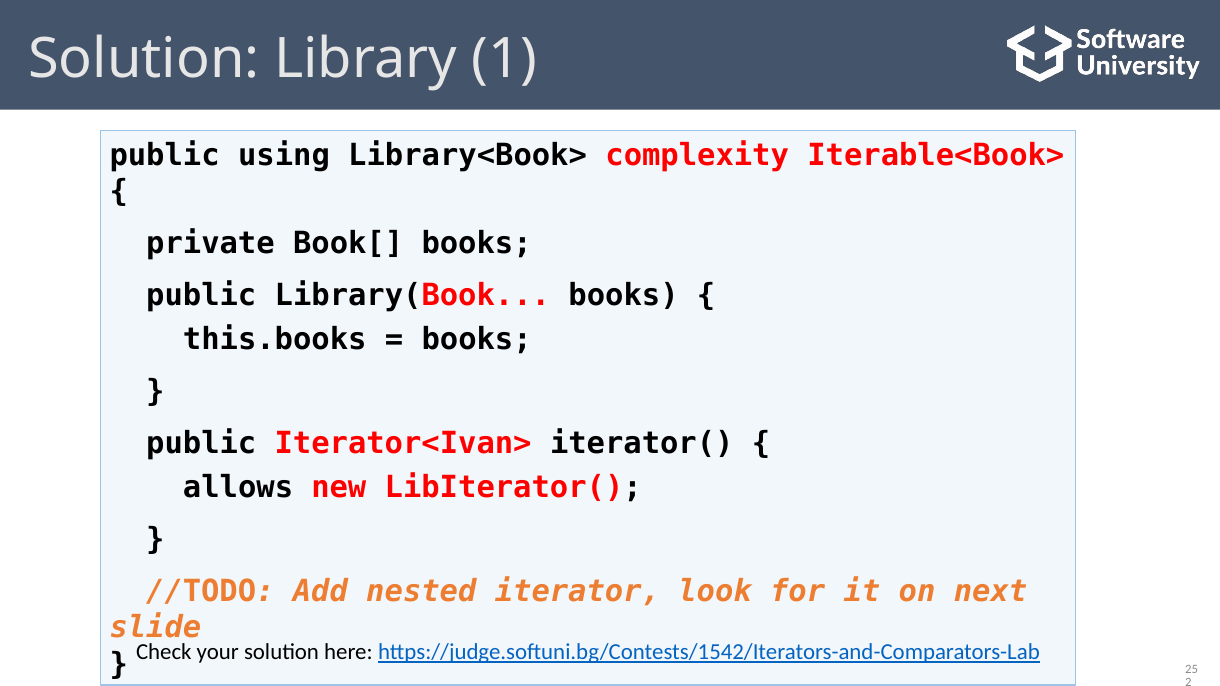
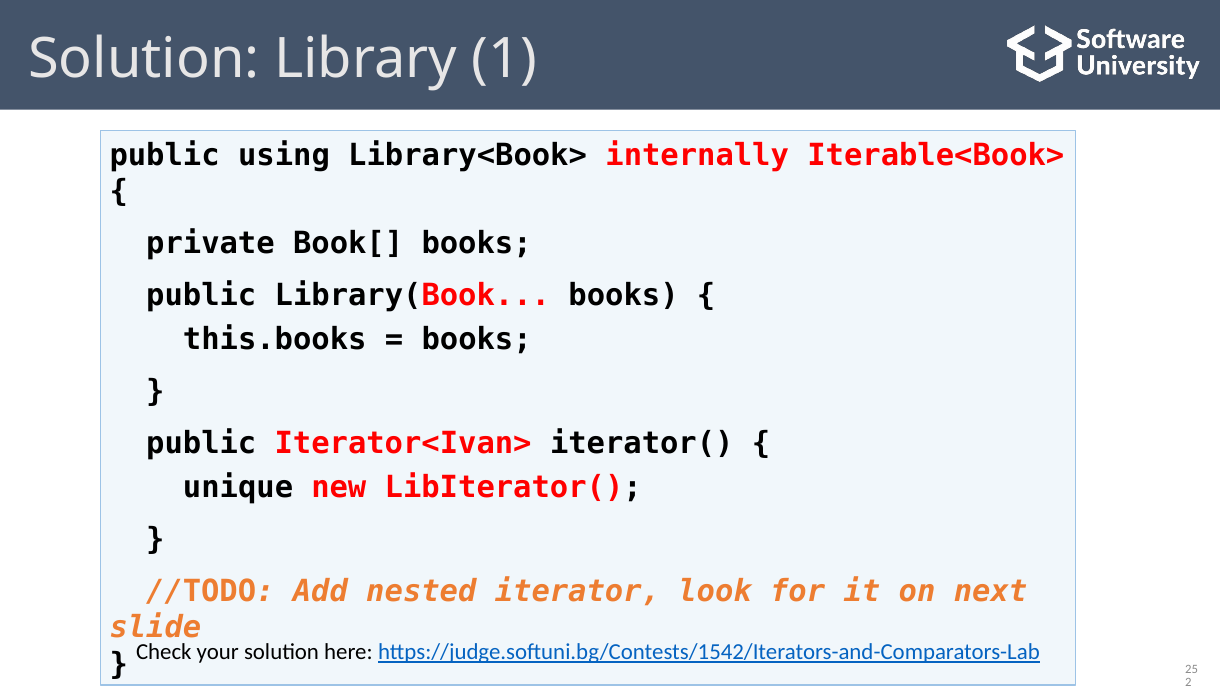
complexity: complexity -> internally (697, 155)
allows: allows -> unique (238, 488)
